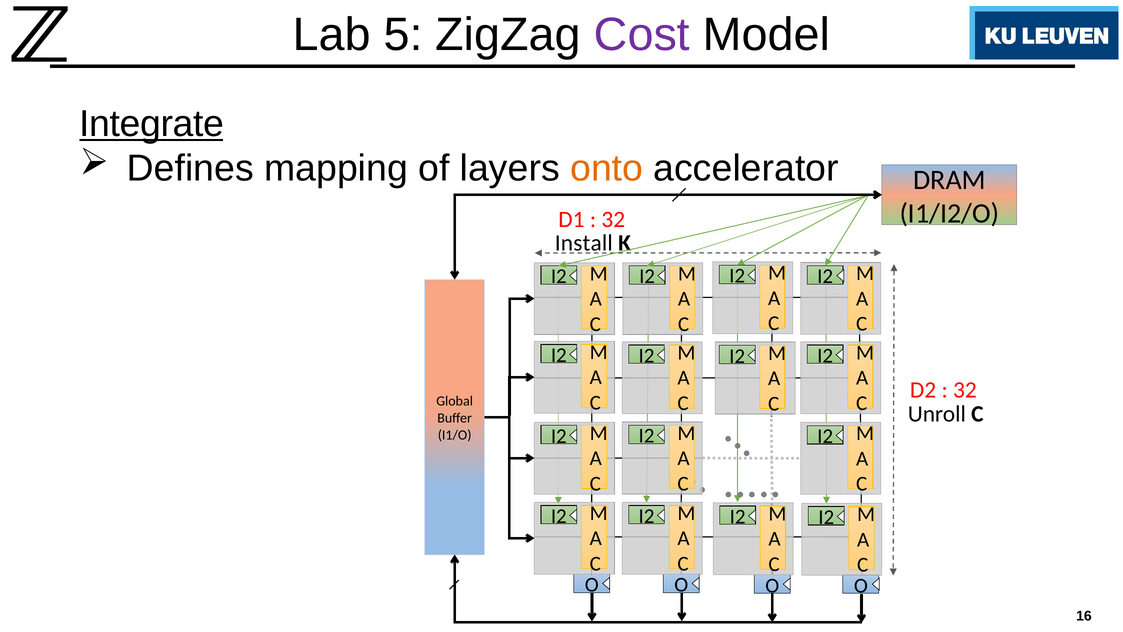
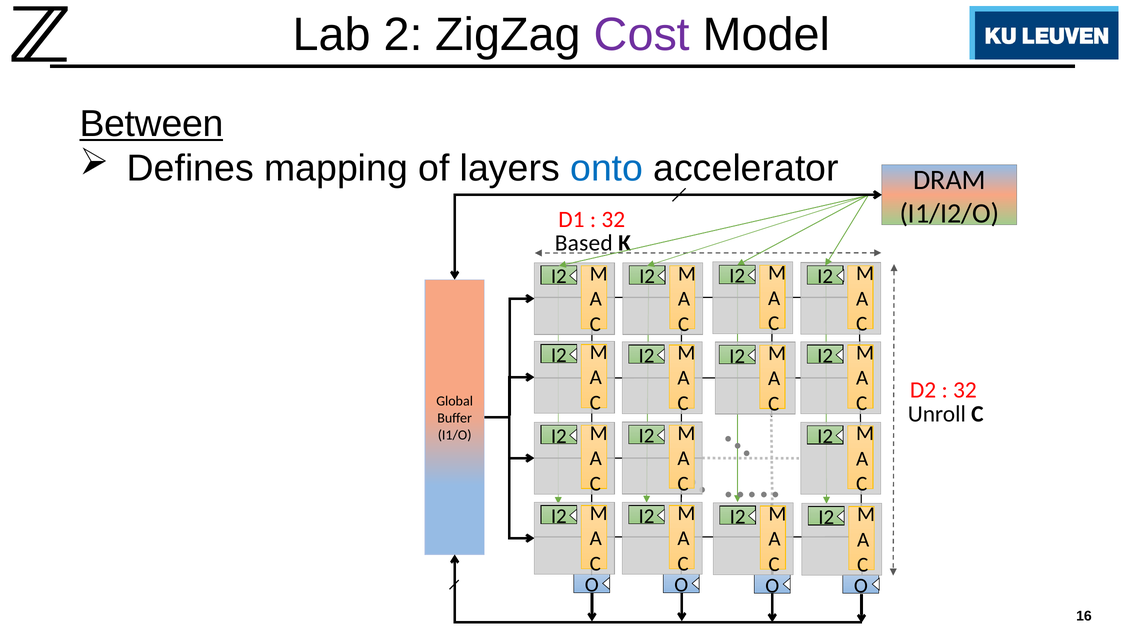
5: 5 -> 2 (403, 35)
Integrate: Integrate -> Between (152, 124)
onto colour: orange -> blue (607, 169)
Install: Install -> Based (584, 243)
